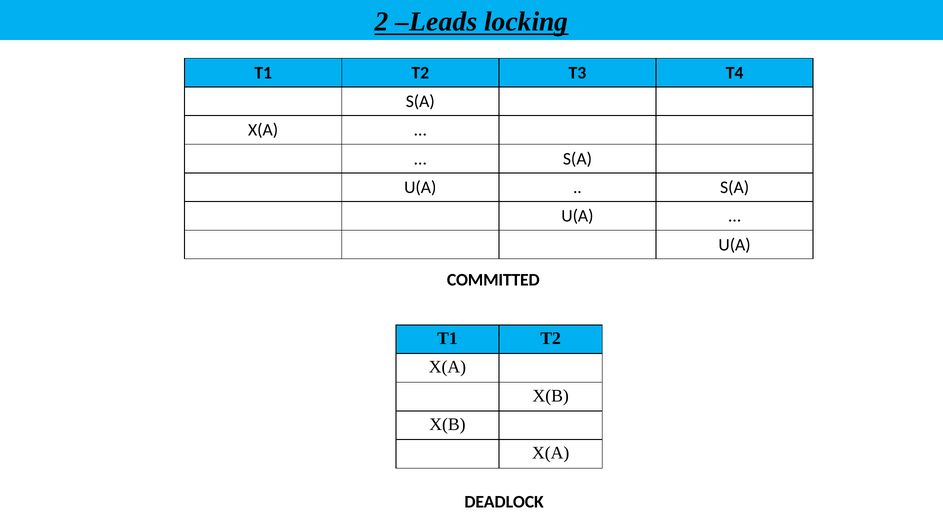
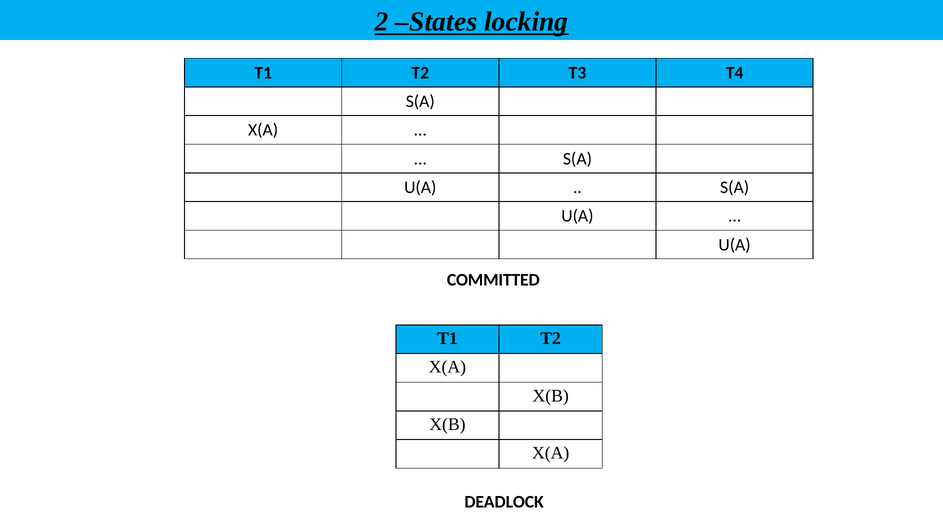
Leads: Leads -> States (436, 22)
